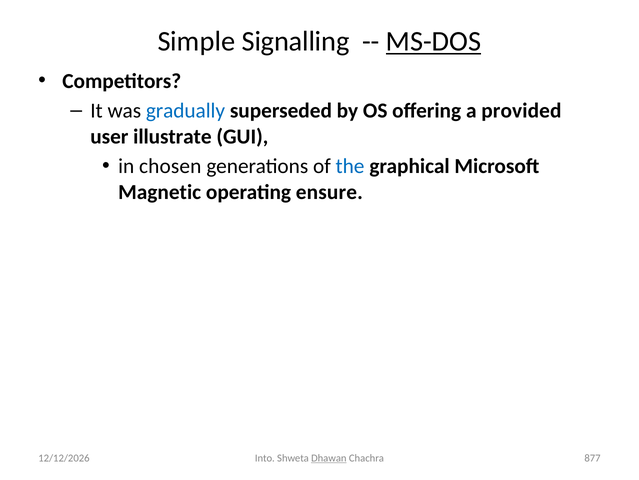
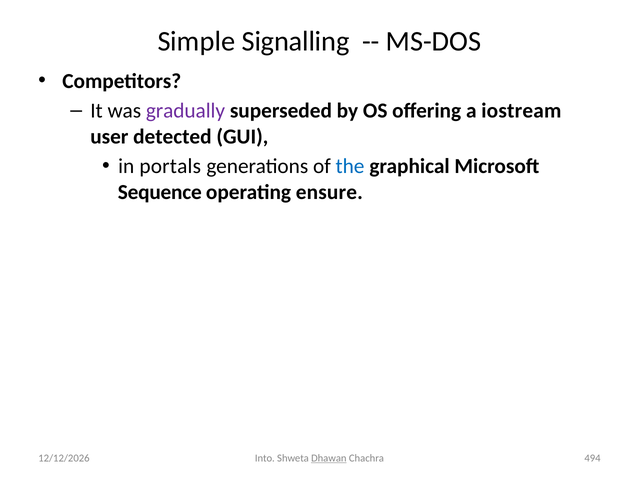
MS-DOS underline: present -> none (433, 41)
gradually colour: blue -> purple (185, 111)
provided: provided -> iostream (521, 111)
illustrate: illustrate -> detected (172, 136)
chosen: chosen -> portals (170, 166)
Magnetic: Magnetic -> Sequence (160, 192)
877: 877 -> 494 (593, 458)
